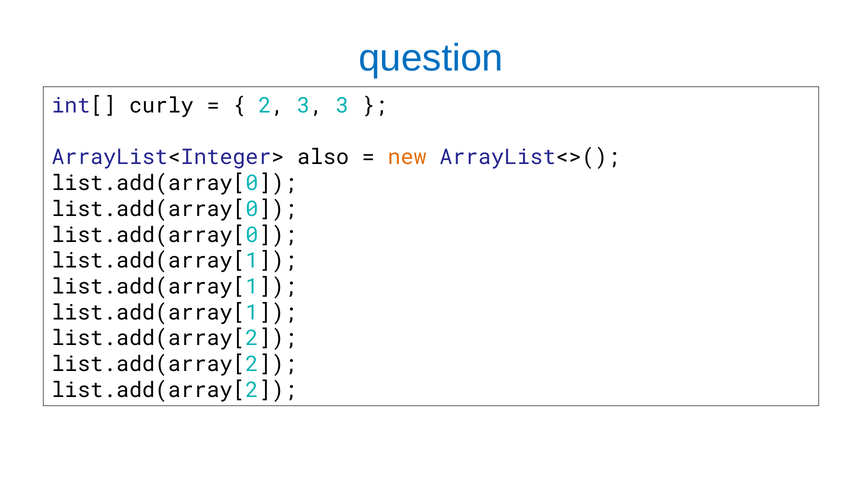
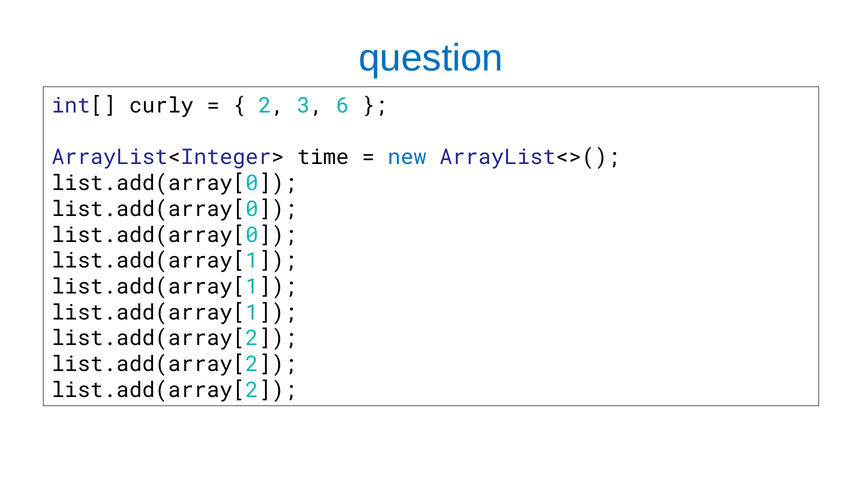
3 3: 3 -> 6 (342, 106)
also: also -> time (323, 157)
new colour: orange -> blue (407, 157)
